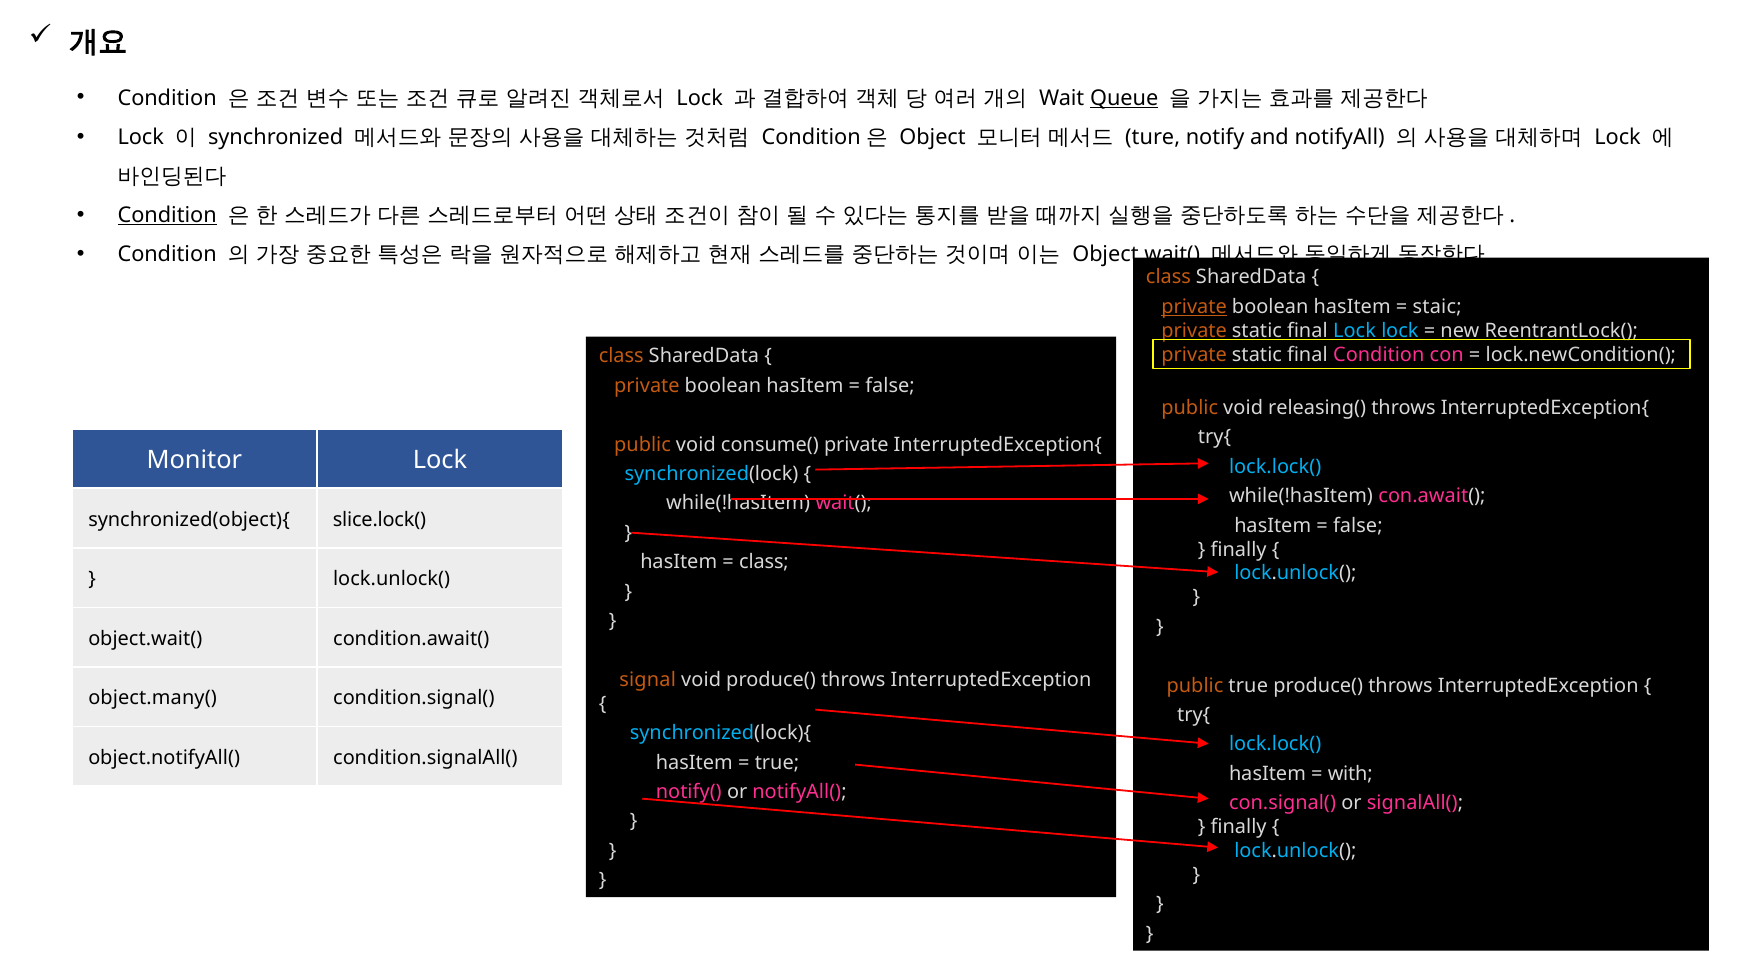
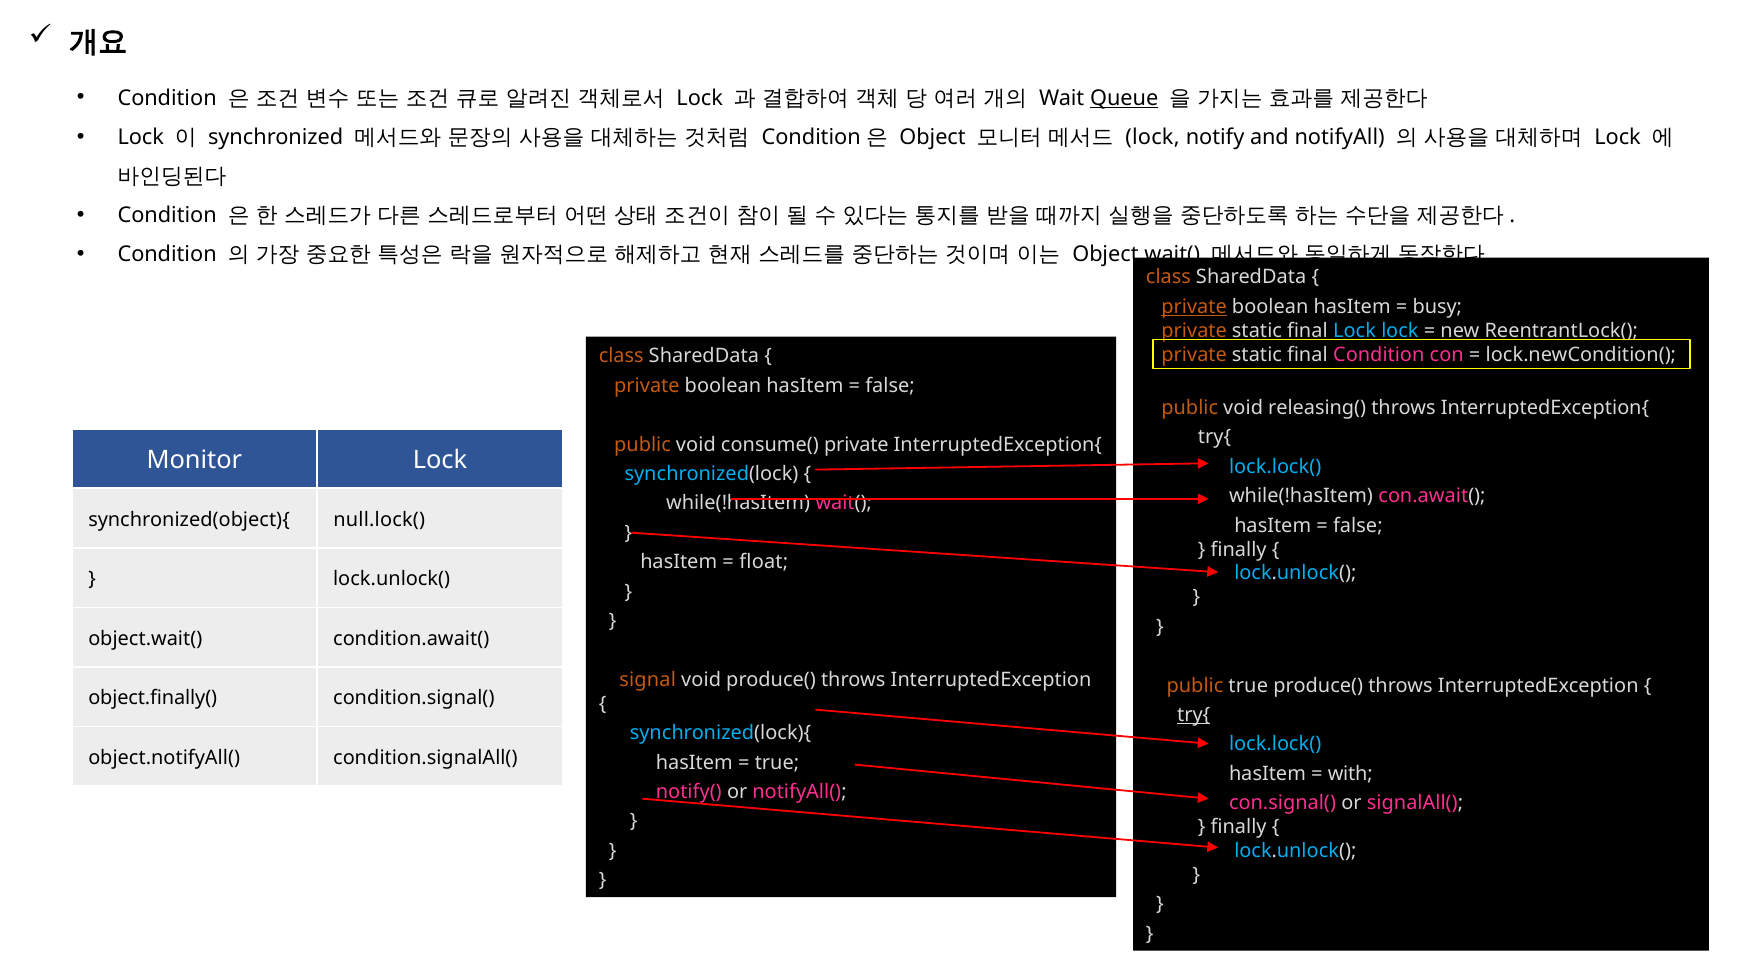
ture: ture -> lock (1153, 137)
Condition underline: present -> none (167, 215)
staic: staic -> busy (1437, 307)
slice.lock(: slice.lock( -> null.lock( (379, 519)
class: class -> float (764, 562)
object.many(: object.many( -> object.finally( (153, 698)
try{ underline: none -> present (1194, 715)
